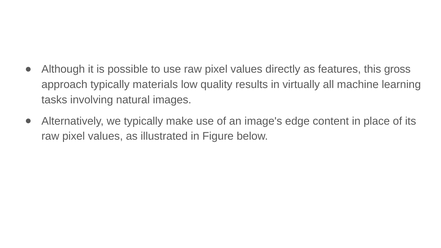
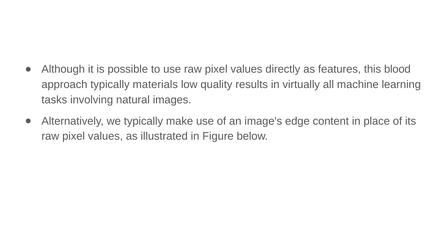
gross: gross -> blood (397, 69)
